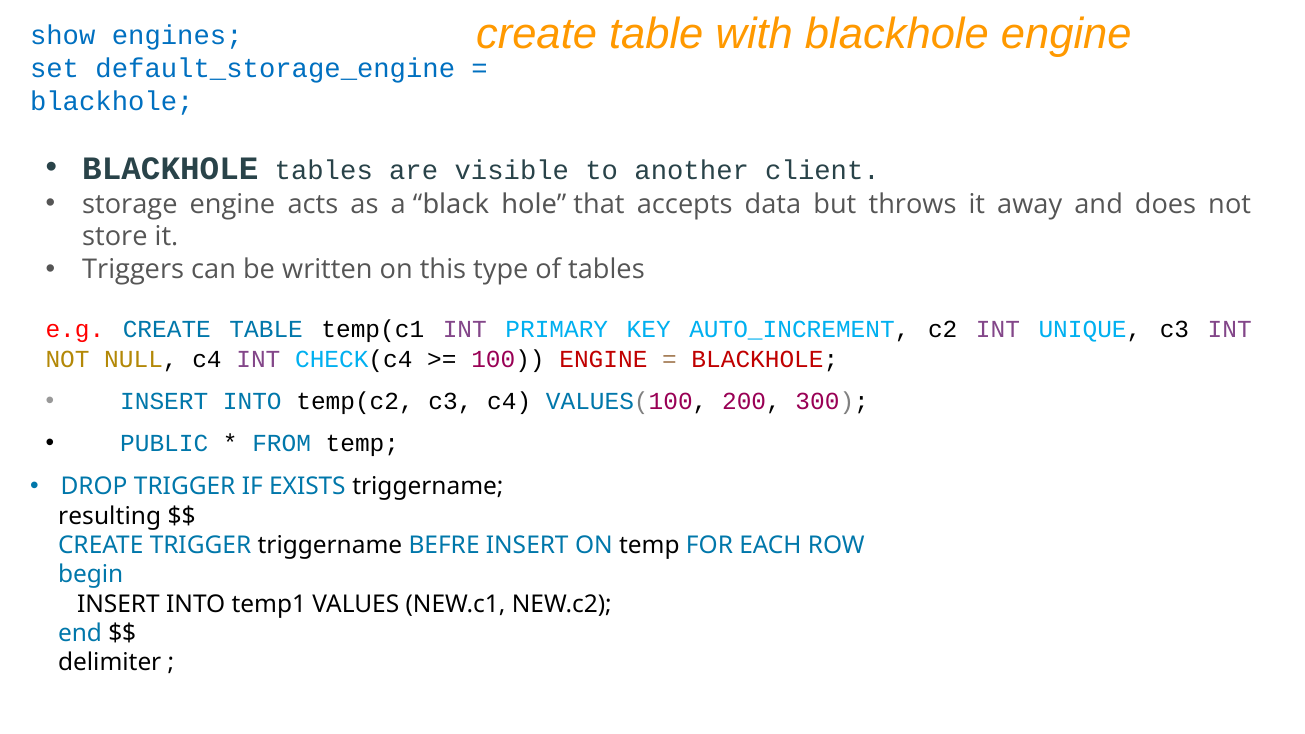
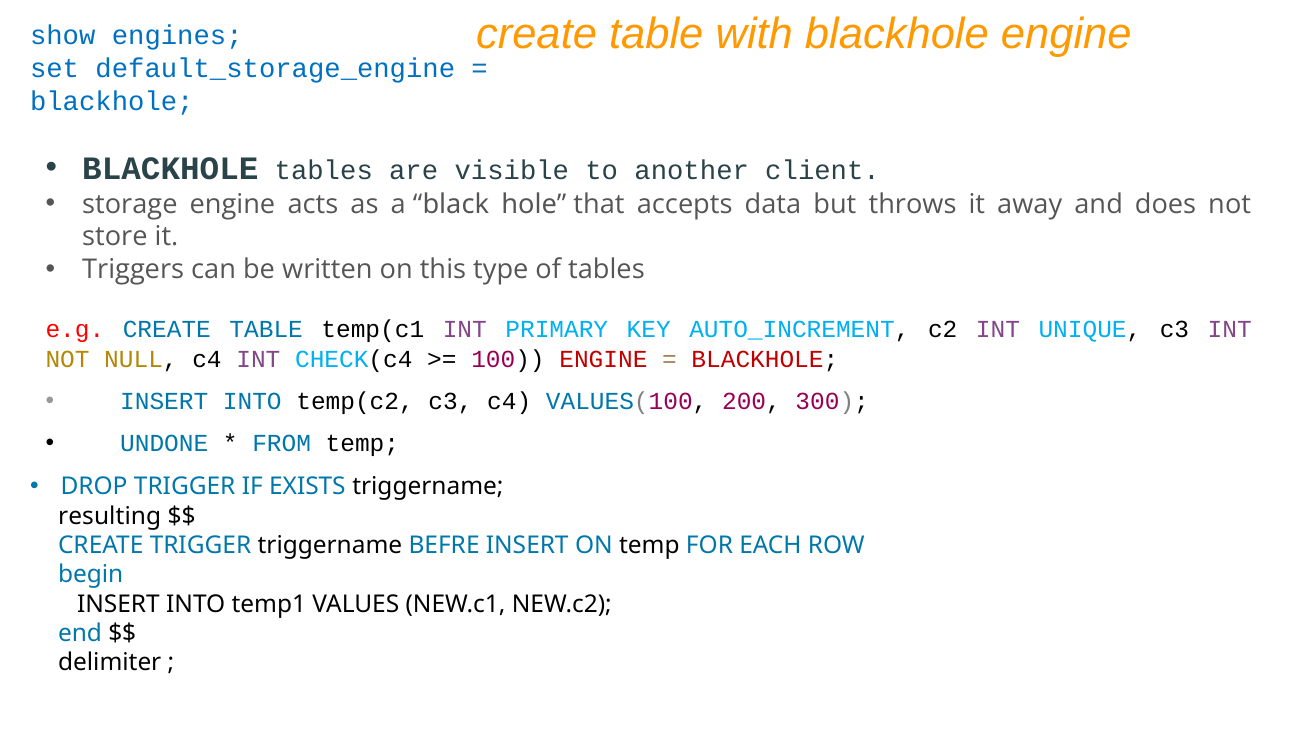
PUBLIC: PUBLIC -> UNDONE (164, 444)
